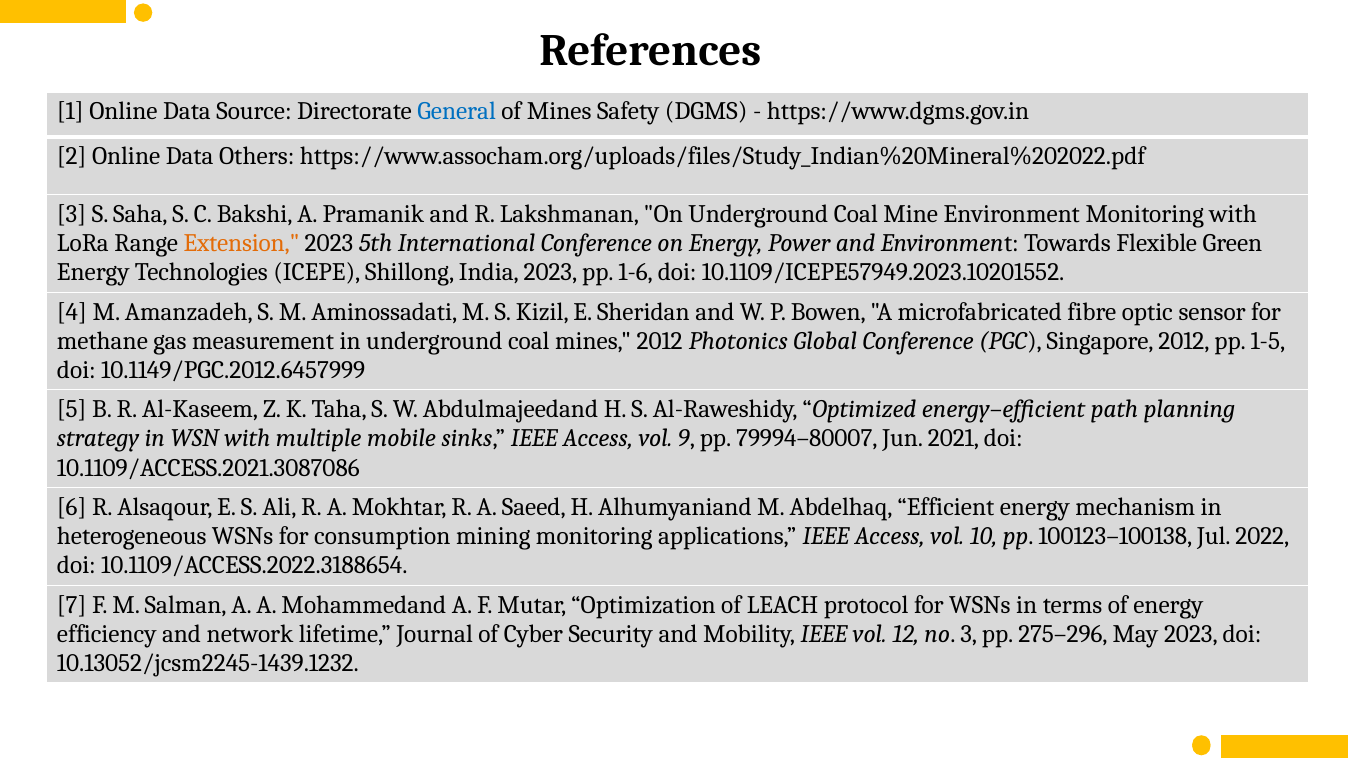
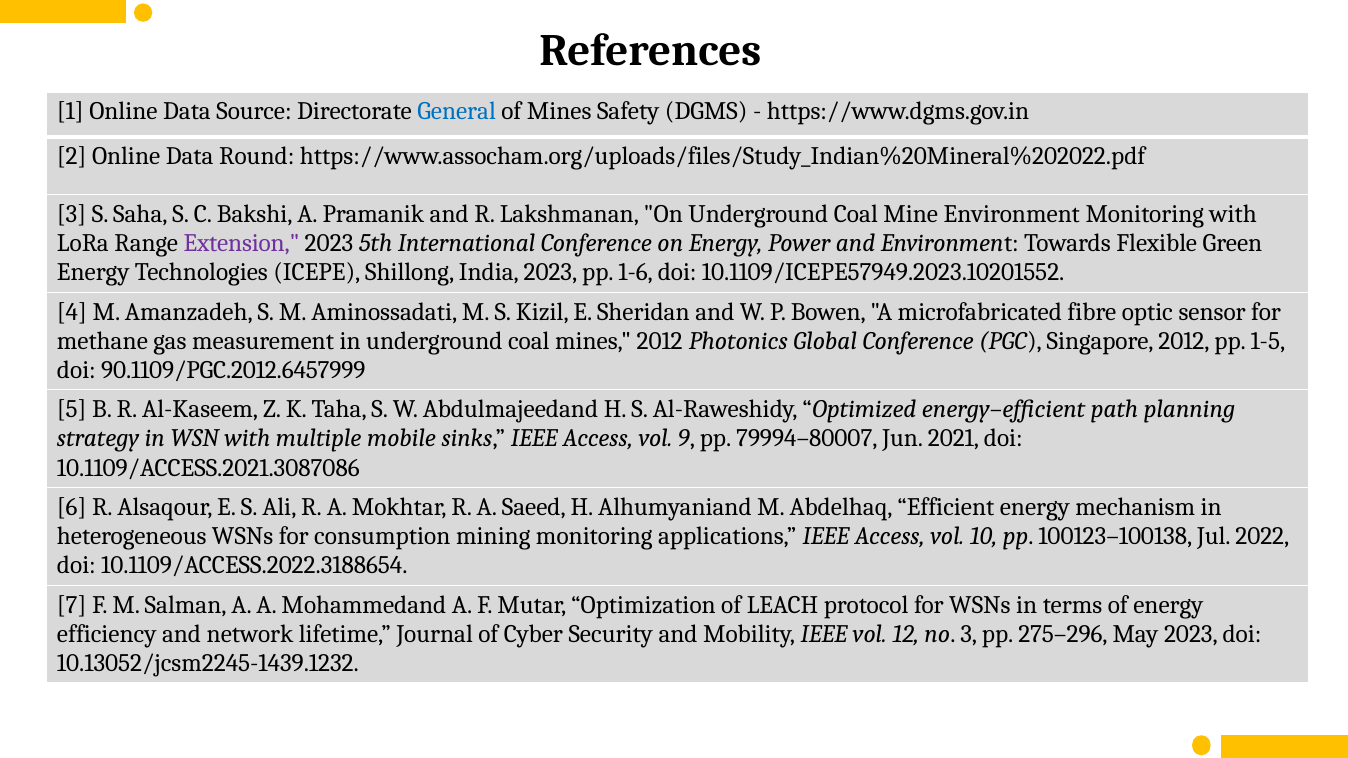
Others: Others -> Round (257, 156)
Extension colour: orange -> purple (242, 243)
10.1149/PGC.2012.6457999: 10.1149/PGC.2012.6457999 -> 90.1109/PGC.2012.6457999 (233, 370)
